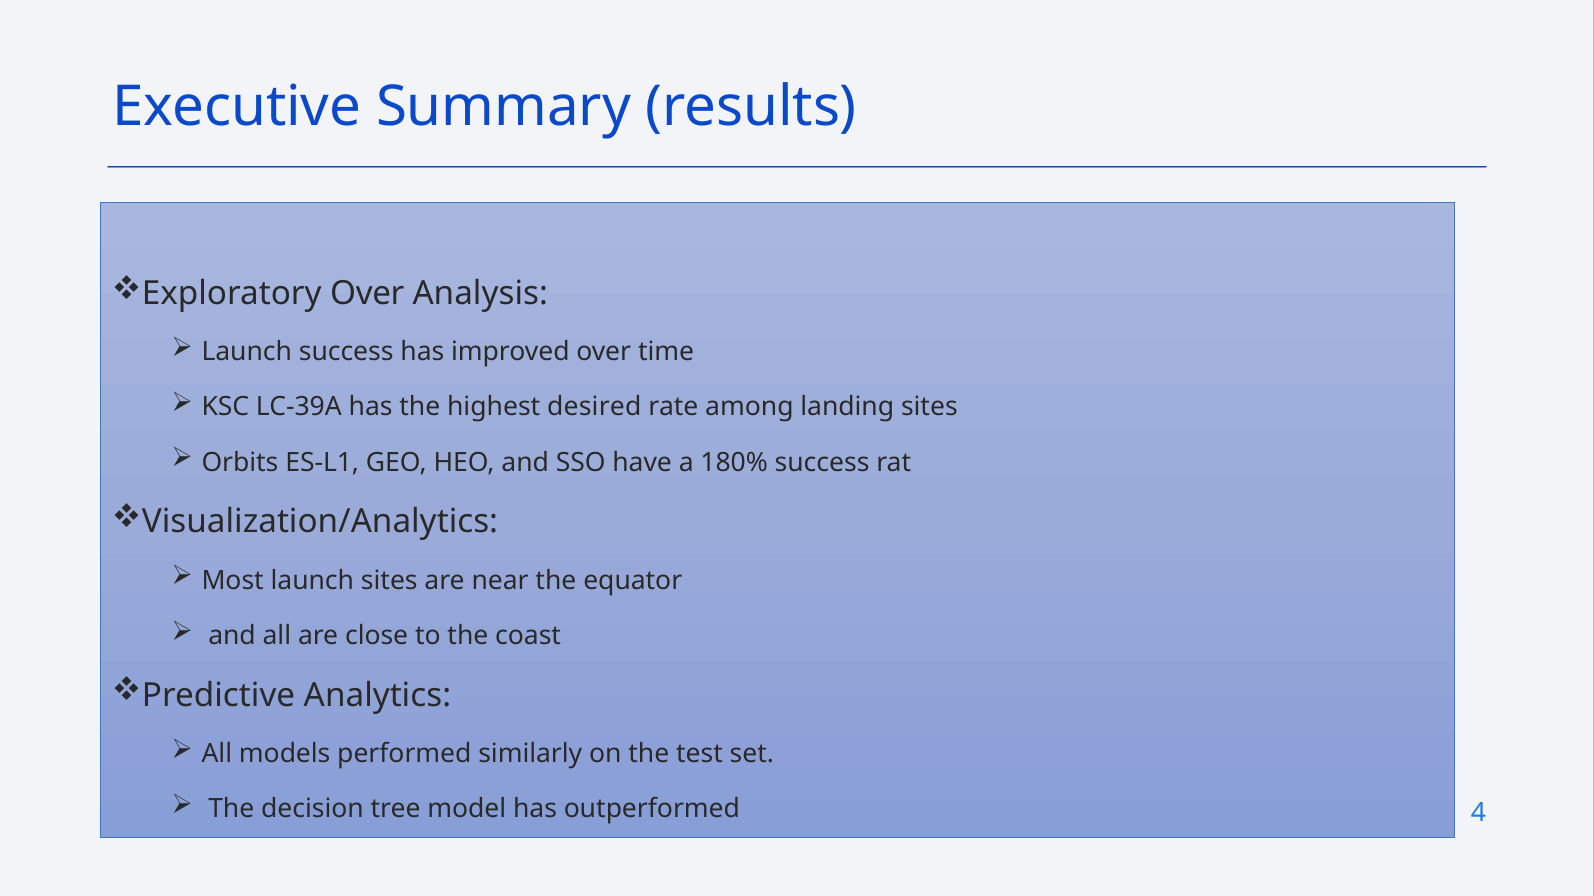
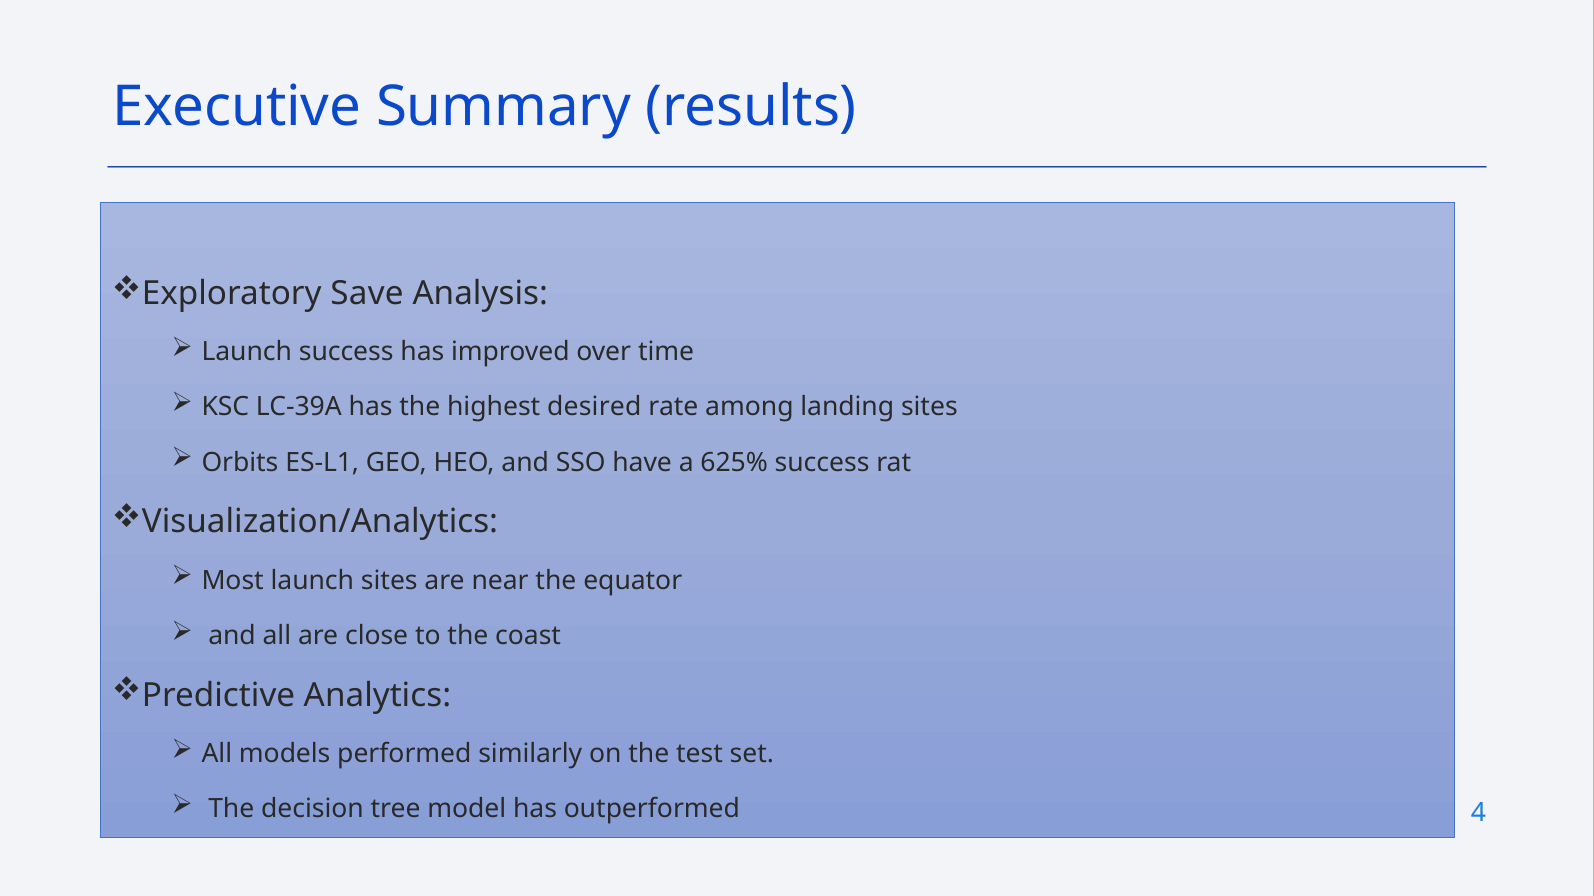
Exploratory Over: Over -> Save (367, 294)
180%: 180% -> 625% (734, 463)
